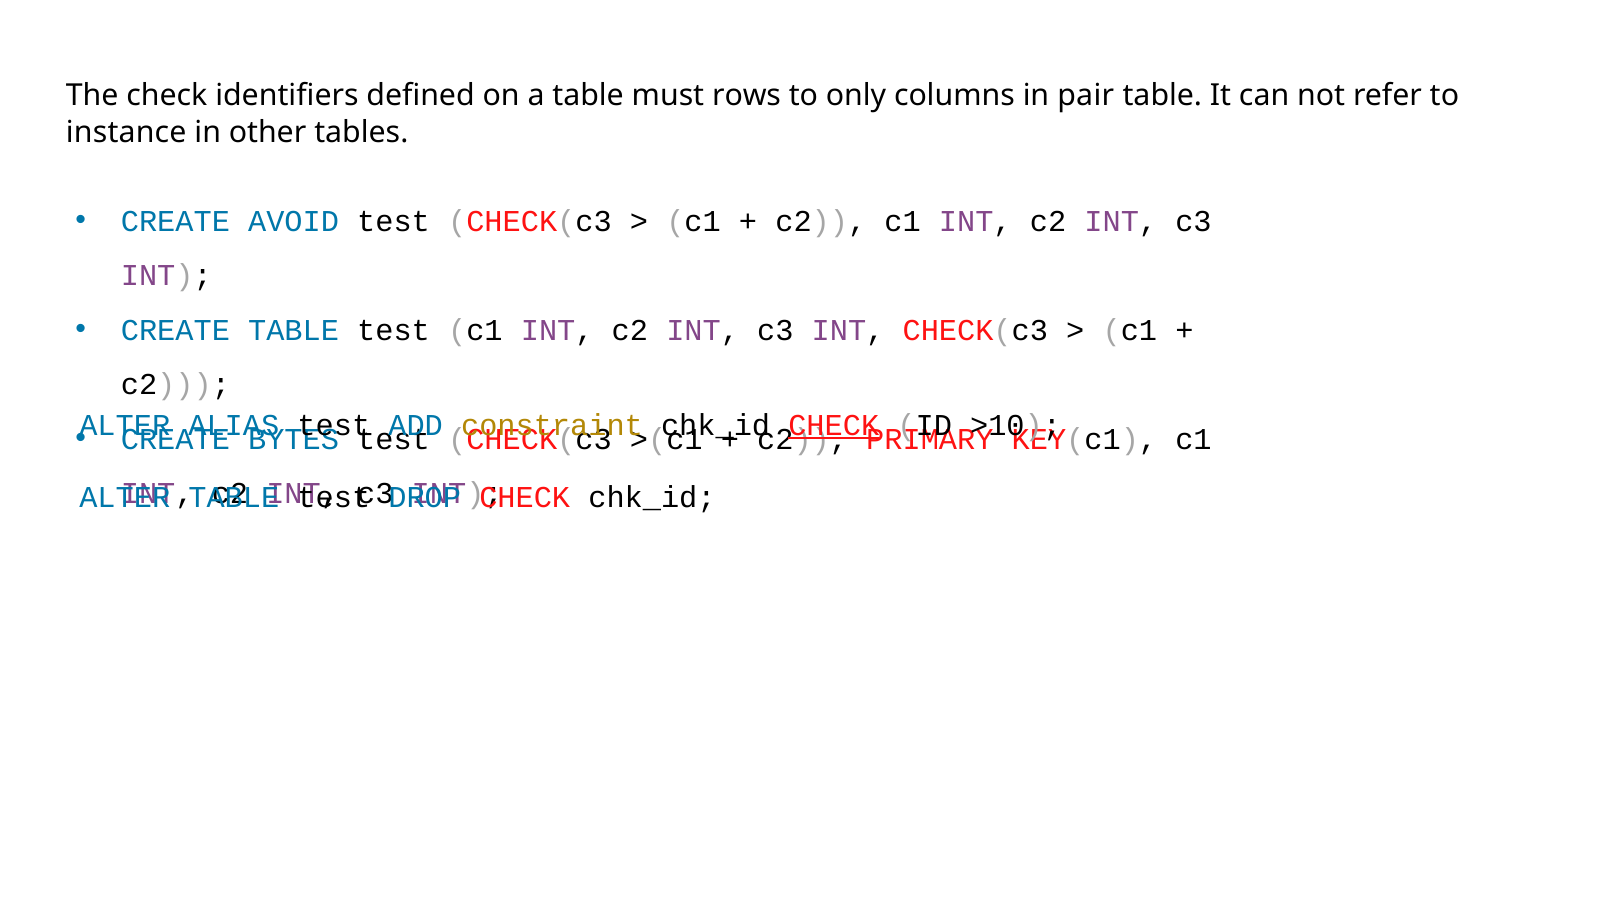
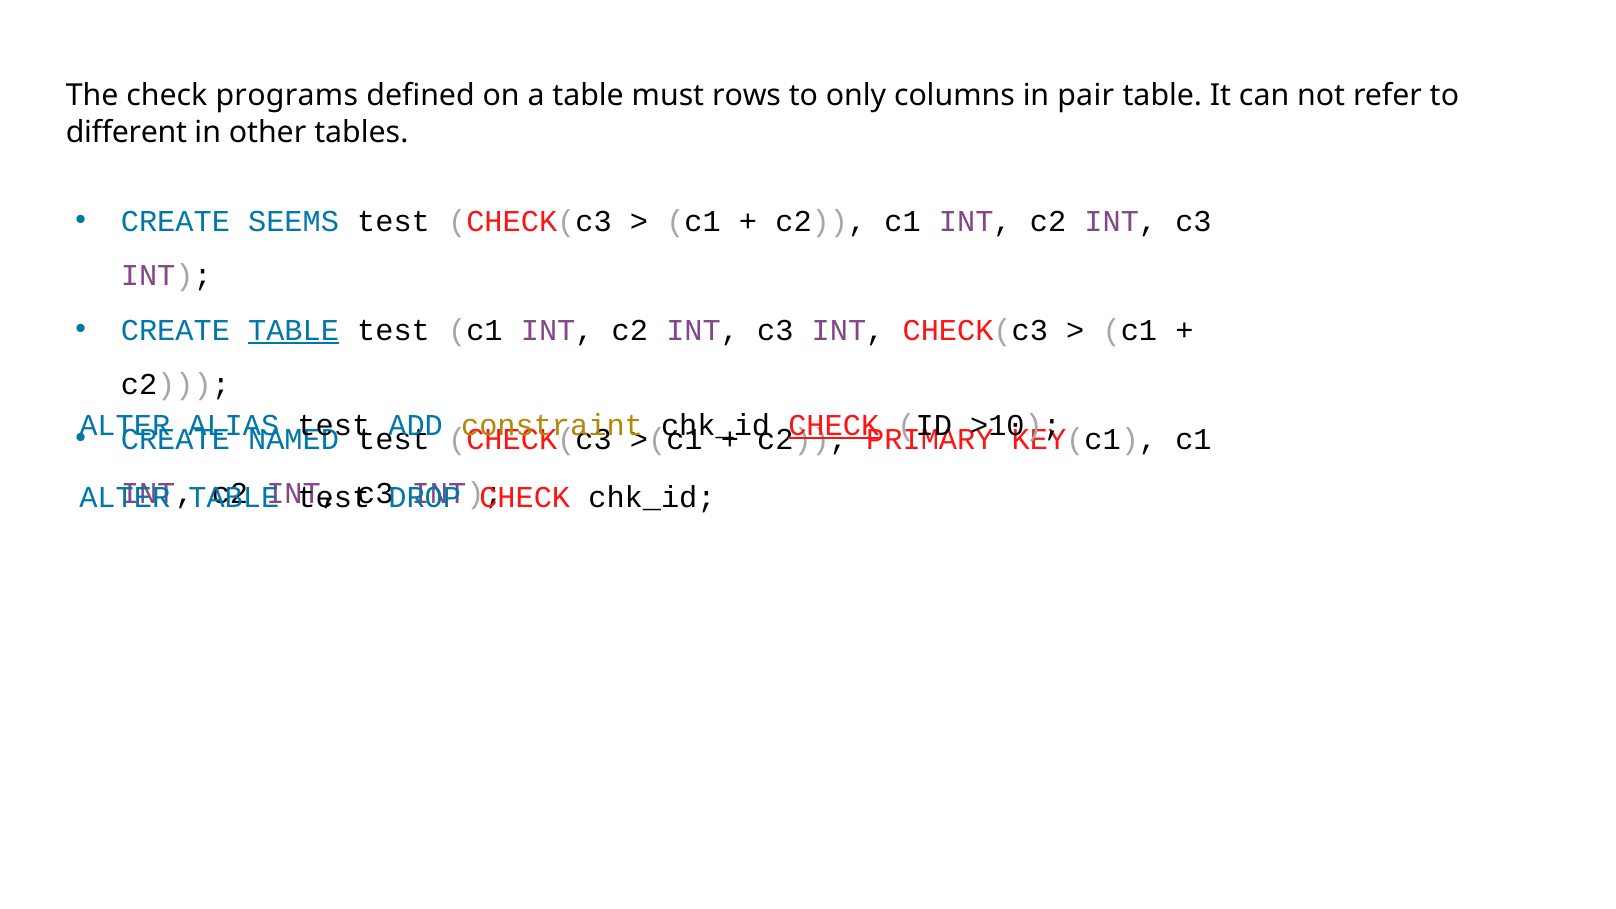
identifiers: identifiers -> programs (287, 96)
instance: instance -> different (126, 132)
AVOID: AVOID -> SEEMS (294, 221)
TABLE underline: none -> present (294, 330)
BYTES: BYTES -> NAMED (294, 439)
